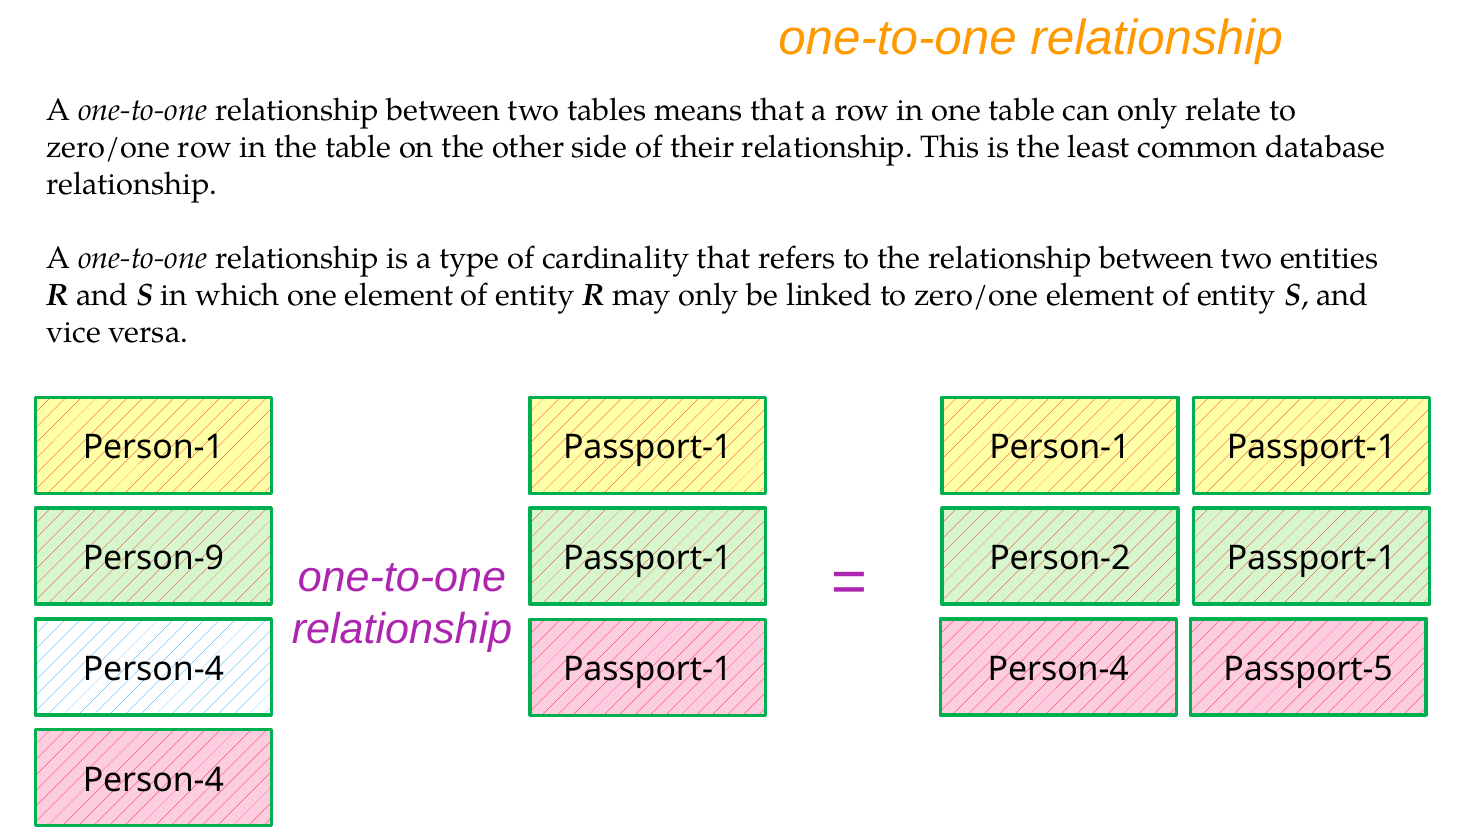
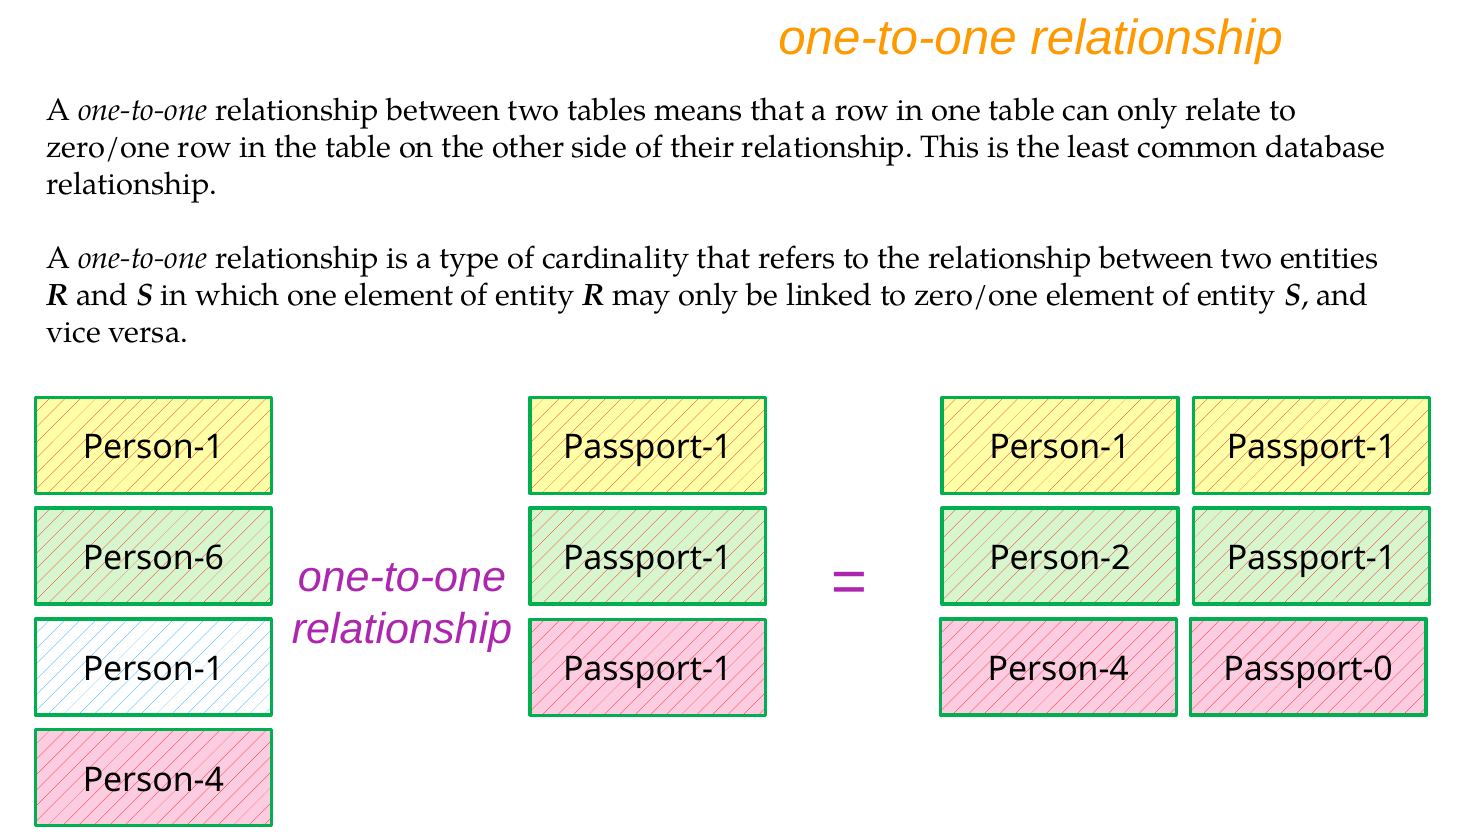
Person-9: Person-9 -> Person-6 (153, 558)
Person-4: Person-4 -> Person-1 (153, 669)
Passport-5: Passport-5 -> Passport-0 (1308, 669)
